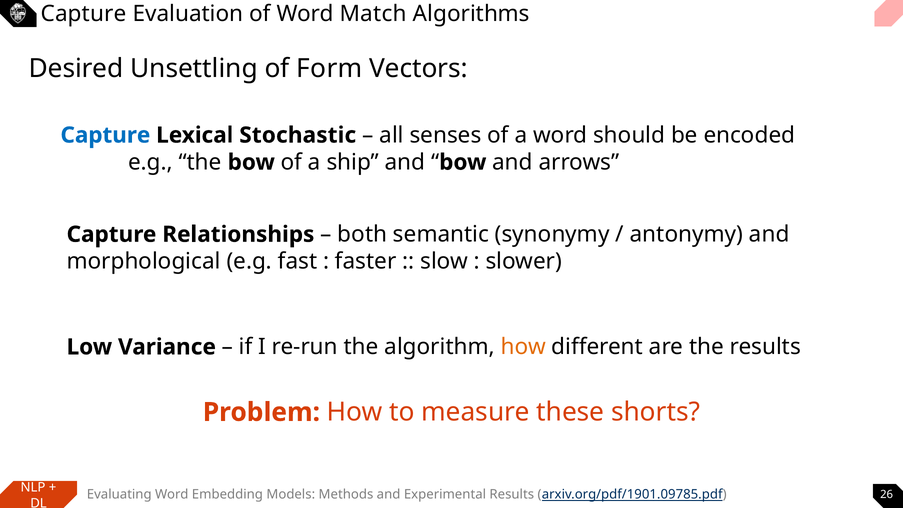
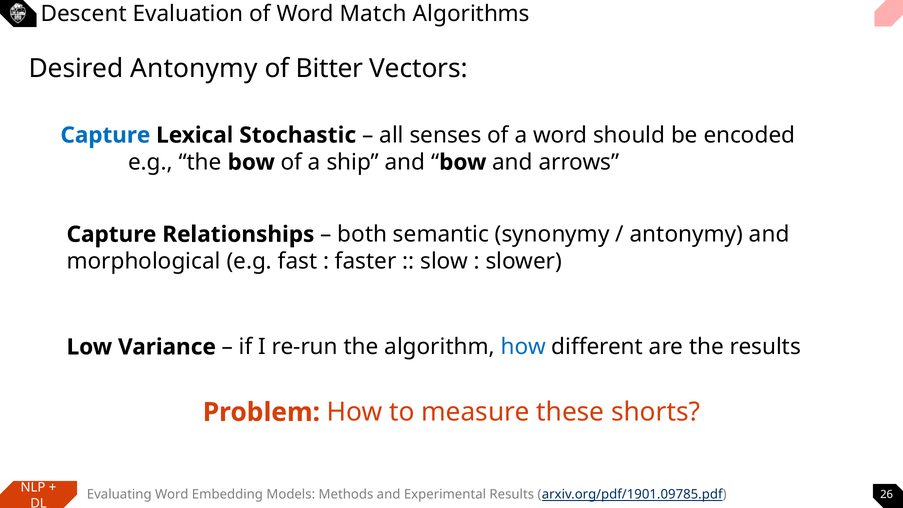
Capture: Capture -> Descent (84, 14)
Desired Unsettling: Unsettling -> Antonymy (194, 69)
Form: Form -> Bitter (330, 69)
how colour: orange -> blue (523, 347)
